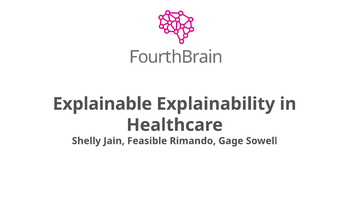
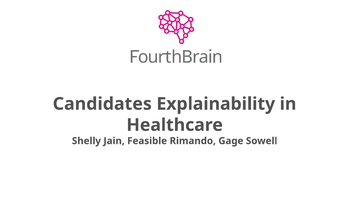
Explainable: Explainable -> Candidates (102, 104)
